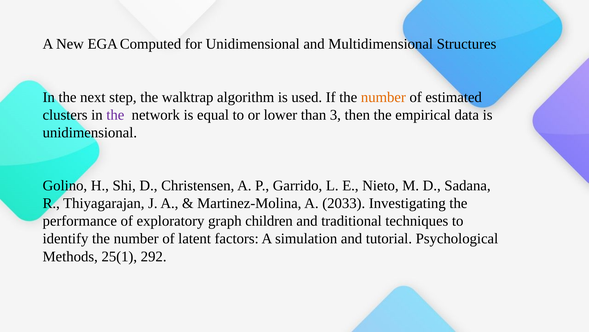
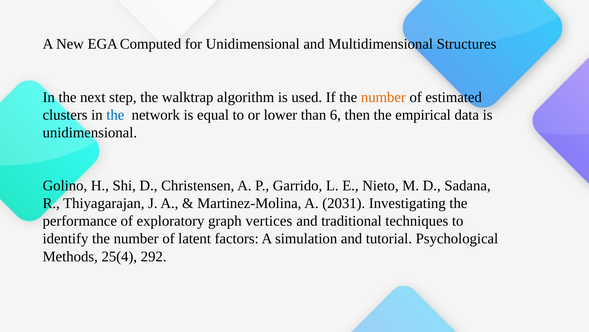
the colour: purple -> blue (115, 115)
3: 3 -> 6 (335, 115)
2033: 2033 -> 2031 (344, 203)
children: children -> vertices (269, 221)
25(1: 25(1 -> 25(4 (119, 256)
